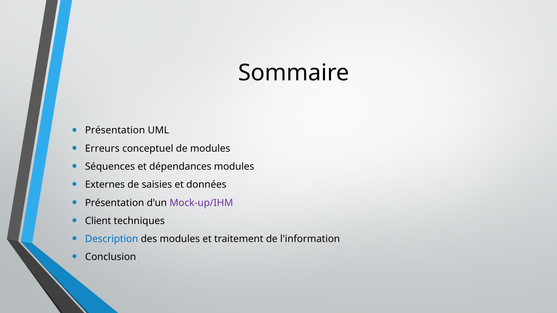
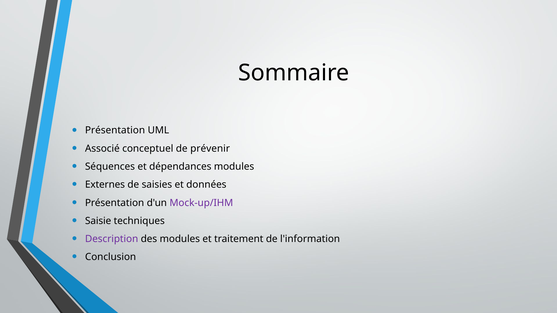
Erreurs: Erreurs -> Associé (102, 149)
de modules: modules -> prévenir (210, 149)
Client: Client -> Saisie (98, 221)
Description colour: blue -> purple (112, 239)
